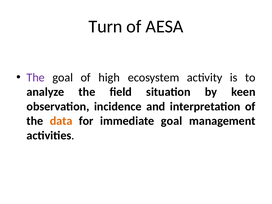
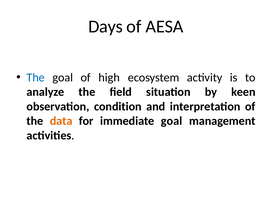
Turn: Turn -> Days (105, 26)
The colour: purple -> blue (36, 77)
incidence: incidence -> condition (118, 106)
